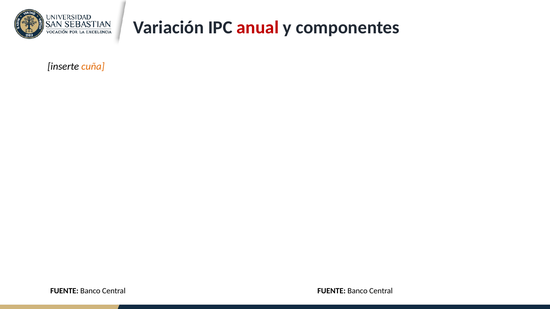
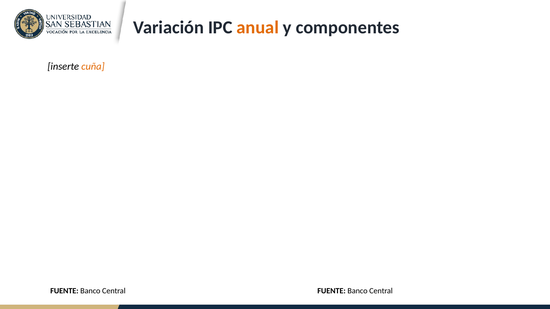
anual colour: red -> orange (258, 28)
